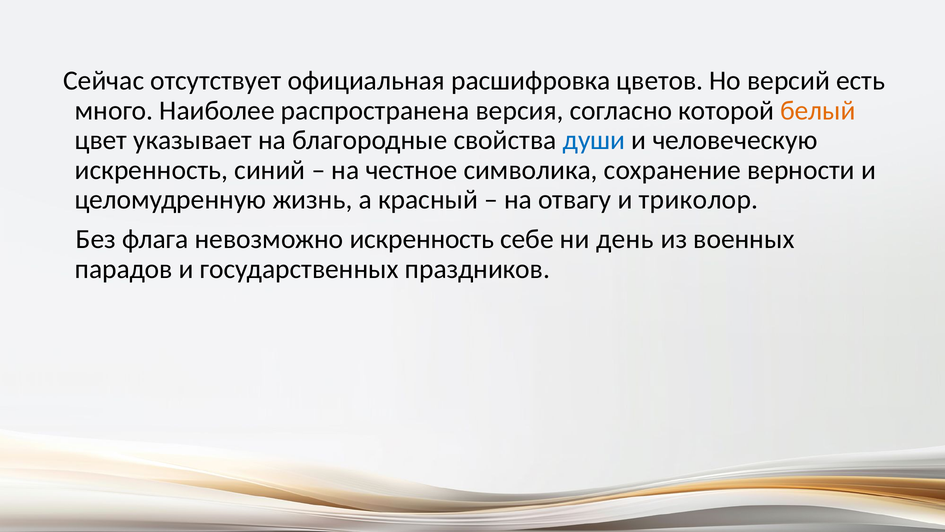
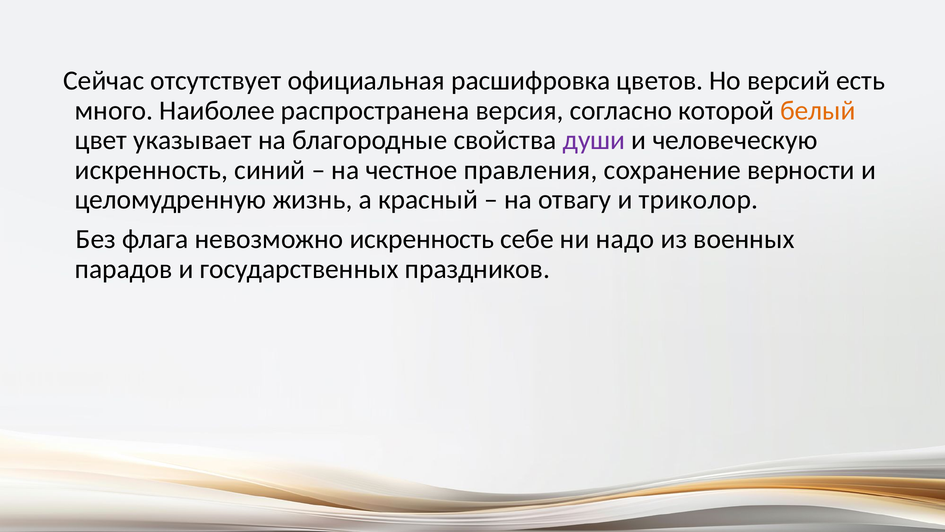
души colour: blue -> purple (594, 140)
символика: символика -> правления (531, 170)
день: день -> надо (625, 239)
